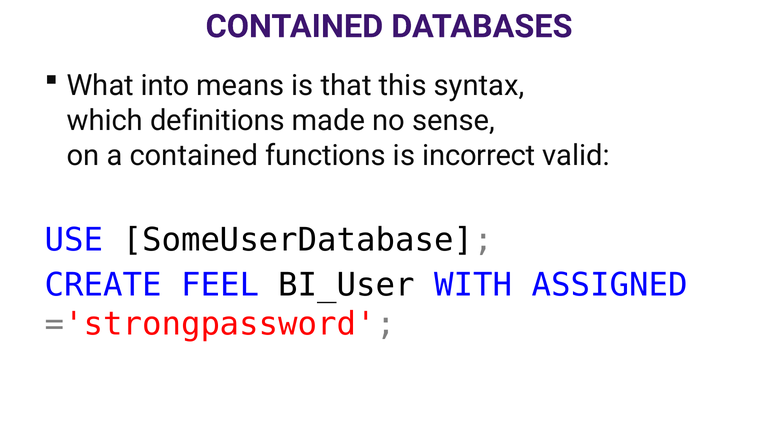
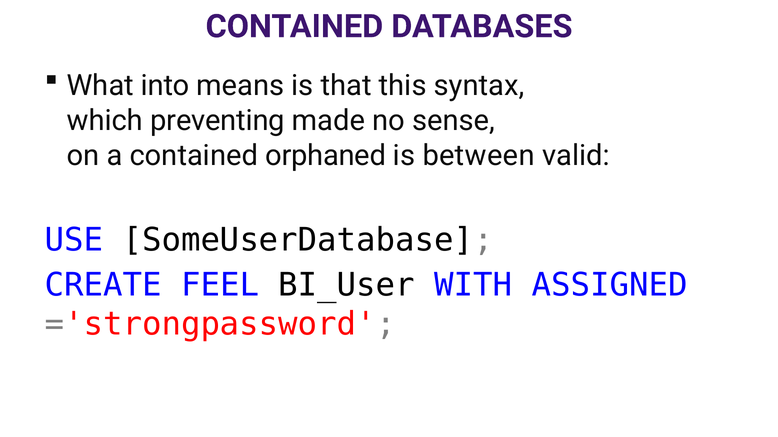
definitions: definitions -> preventing (217, 121)
functions: functions -> orphaned (326, 156)
incorrect: incorrect -> between (479, 156)
